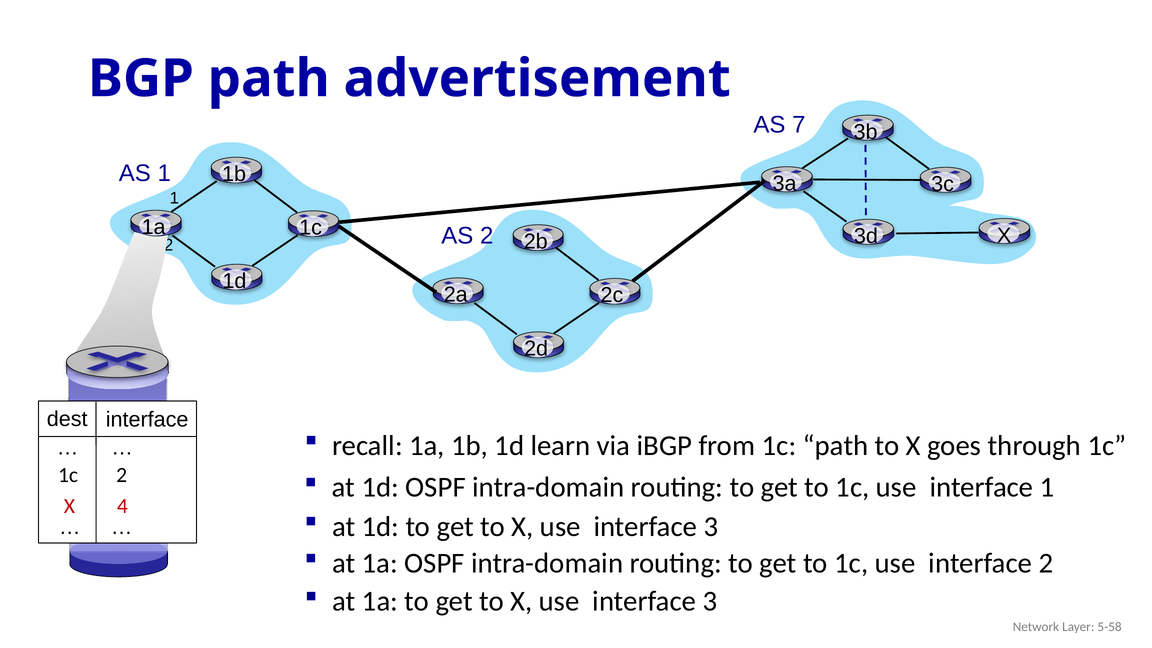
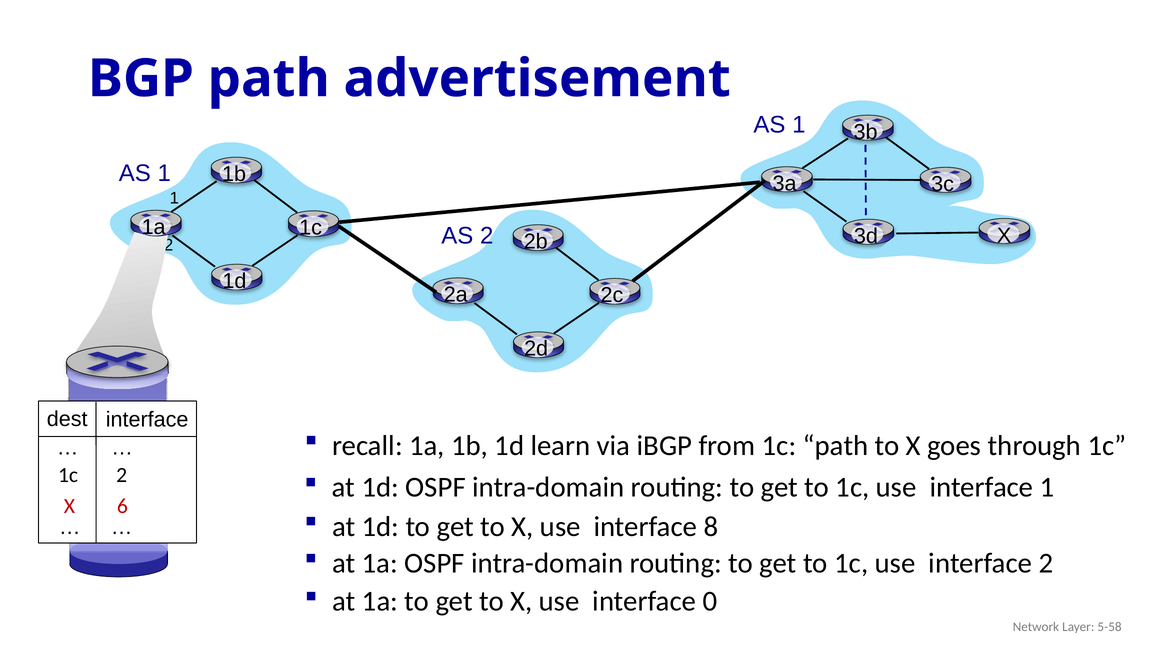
7: 7 -> 1 (799, 125)
4: 4 -> 6 (122, 506)
3: 3 -> 8 (711, 527)
3: 3 -> 0 (710, 601)
